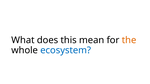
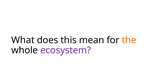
ecosystem colour: blue -> purple (66, 50)
